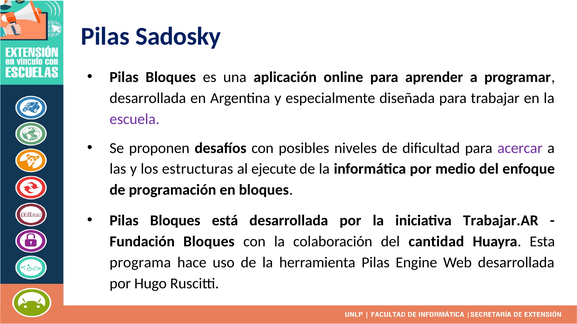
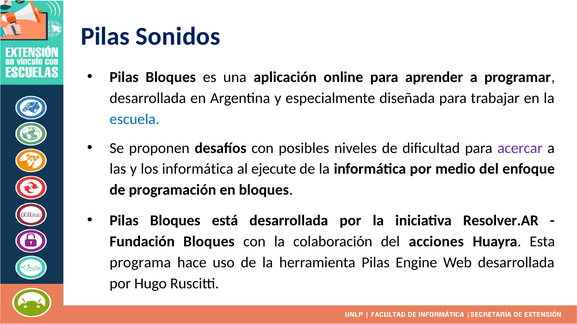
Sadosky: Sadosky -> Sonidos (178, 36)
escuela colour: purple -> blue (135, 119)
los estructuras: estructuras -> informática (198, 169)
Trabajar.AR: Trabajar.AR -> Resolver.AR (501, 221)
cantidad: cantidad -> acciones (436, 242)
